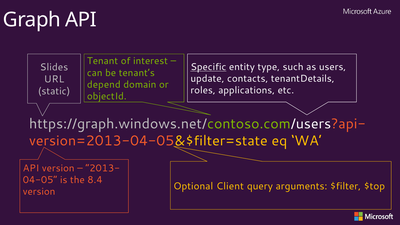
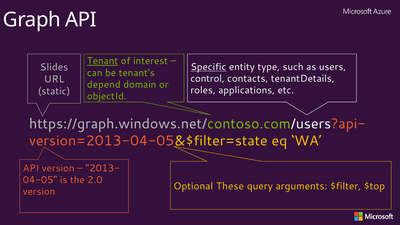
Tenant underline: none -> present (103, 61)
update: update -> control (208, 79)
8.4: 8.4 -> 2.0 (95, 180)
Client: Client -> These (230, 186)
